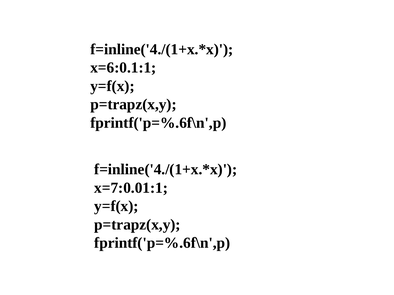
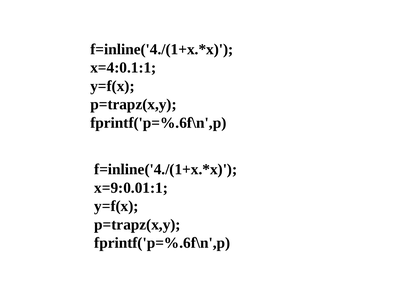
x=6:0.1:1: x=6:0.1:1 -> x=4:0.1:1 (123, 68)
x=7:0.01:1: x=7:0.01:1 -> x=9:0.01:1 (131, 188)
